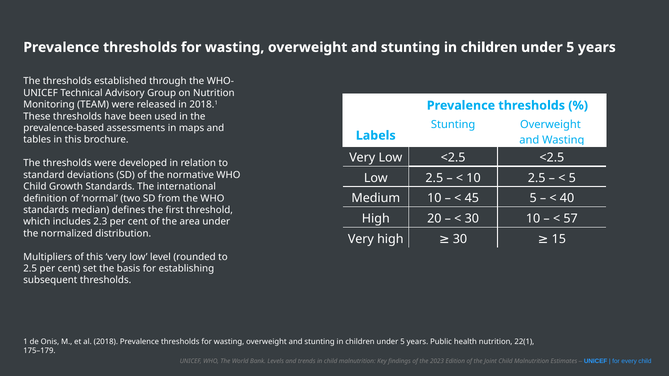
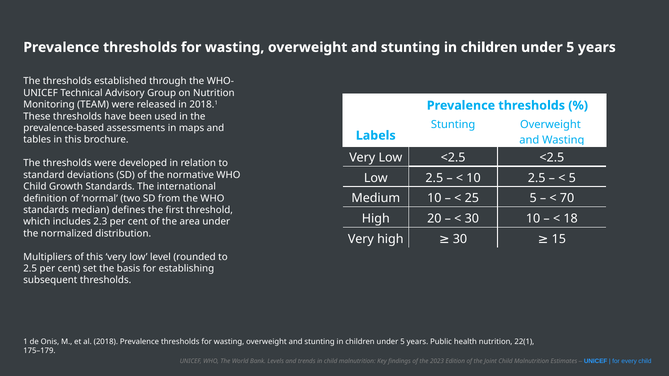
45: 45 -> 25 (472, 198)
40: 40 -> 70 (567, 198)
57: 57 -> 18 (571, 219)
